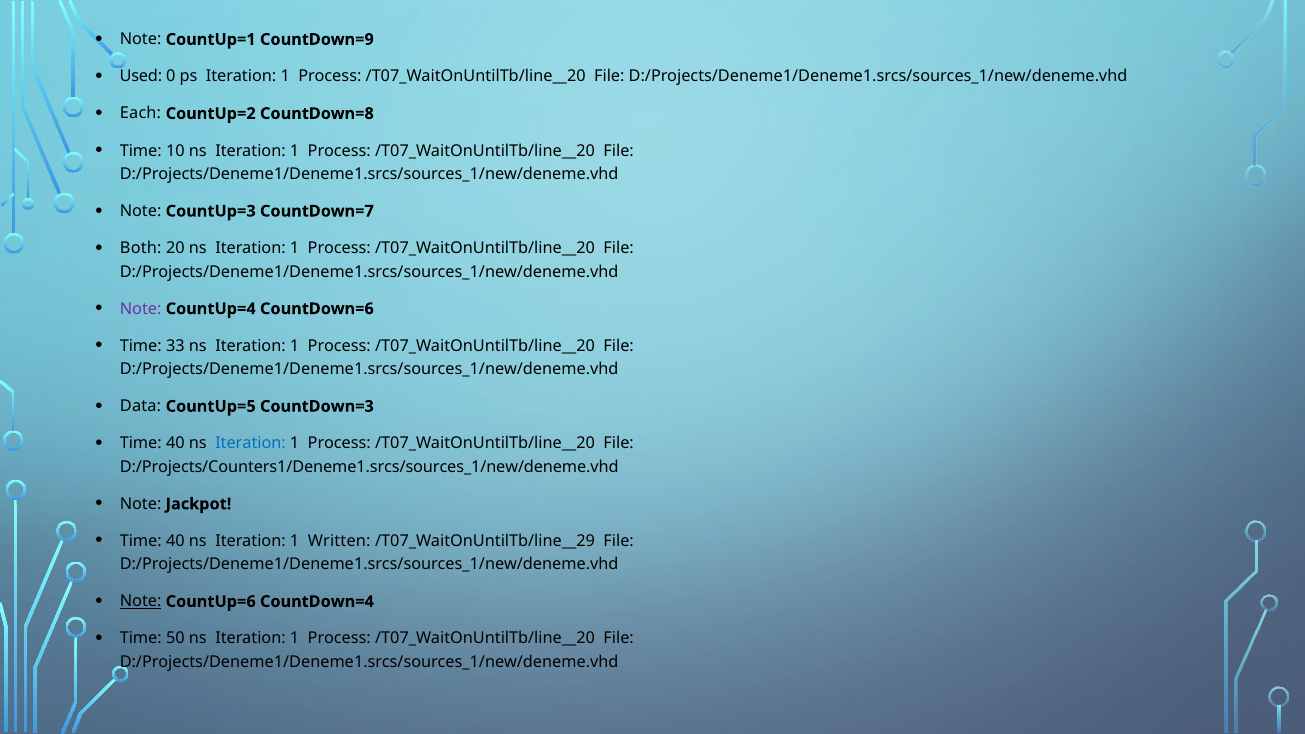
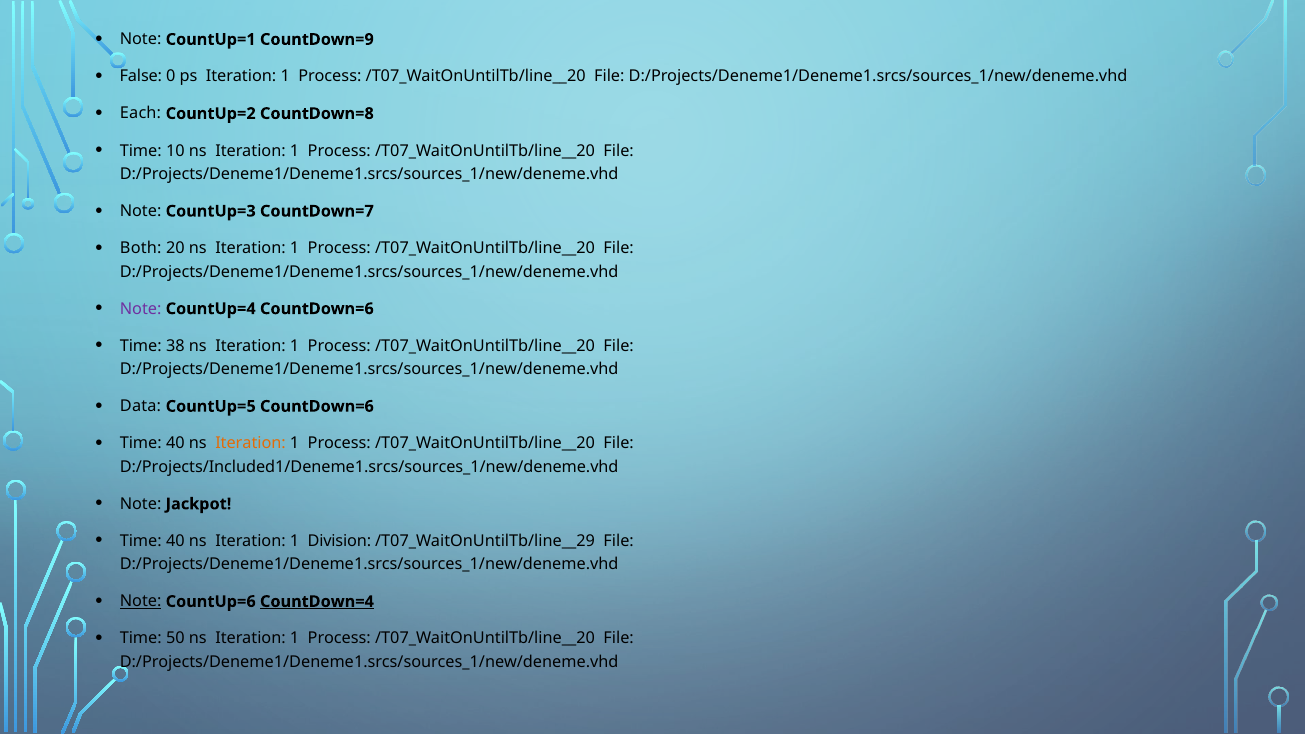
Used: Used -> False (141, 77)
33: 33 -> 38 (175, 346)
CountUp=5 CountDown=3: CountDown=3 -> CountDown=6 (317, 406)
Iteration colour: blue -> orange (250, 443)
D:/Projects/Counters1/Deneme1.srcs/sources_1/new/deneme.vhd: D:/Projects/Counters1/Deneme1.srcs/sources_1/new/deneme.vhd -> D:/Projects/Included1/Deneme1.srcs/sources_1/new/deneme.vhd (369, 467)
Written: Written -> Division (339, 541)
CountDown=4 underline: none -> present (317, 602)
